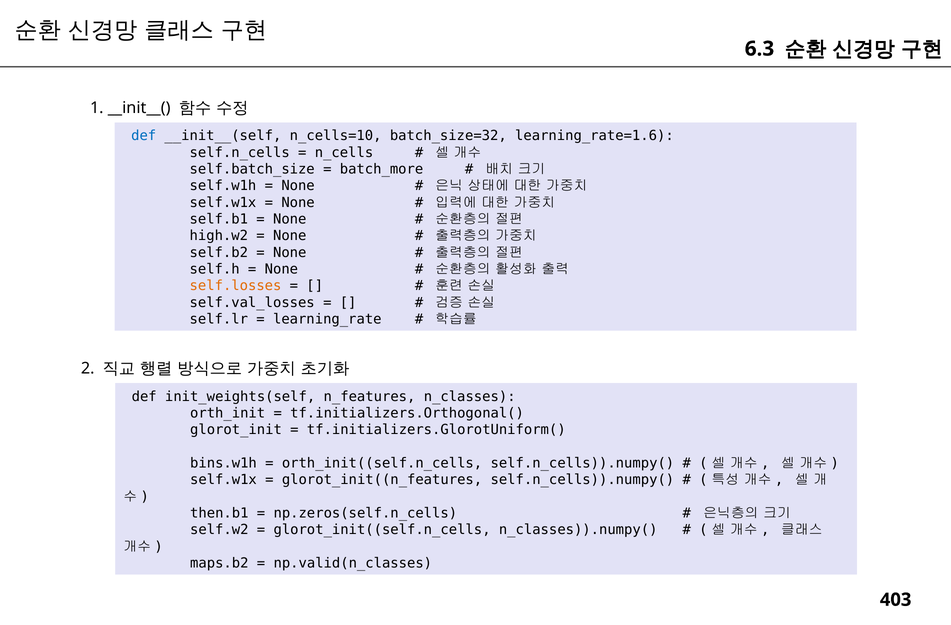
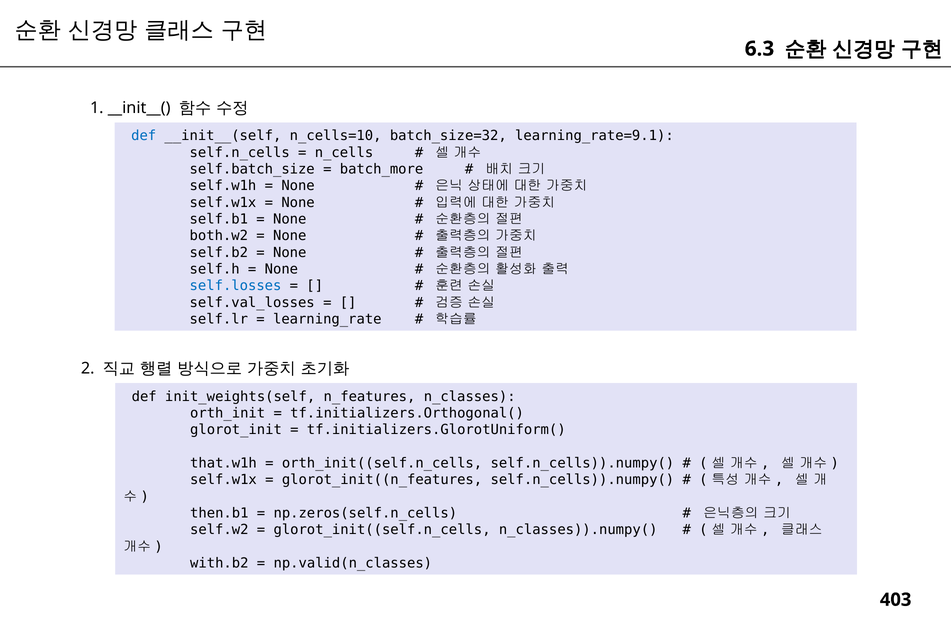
learning_rate=1.6: learning_rate=1.6 -> learning_rate=9.1 (594, 136)
high.w2: high.w2 -> both.w2 (219, 236)
self.losses colour: orange -> blue (236, 286)
bins.w1h: bins.w1h -> that.w1h (223, 463)
maps.b2: maps.b2 -> with.b2 (219, 563)
